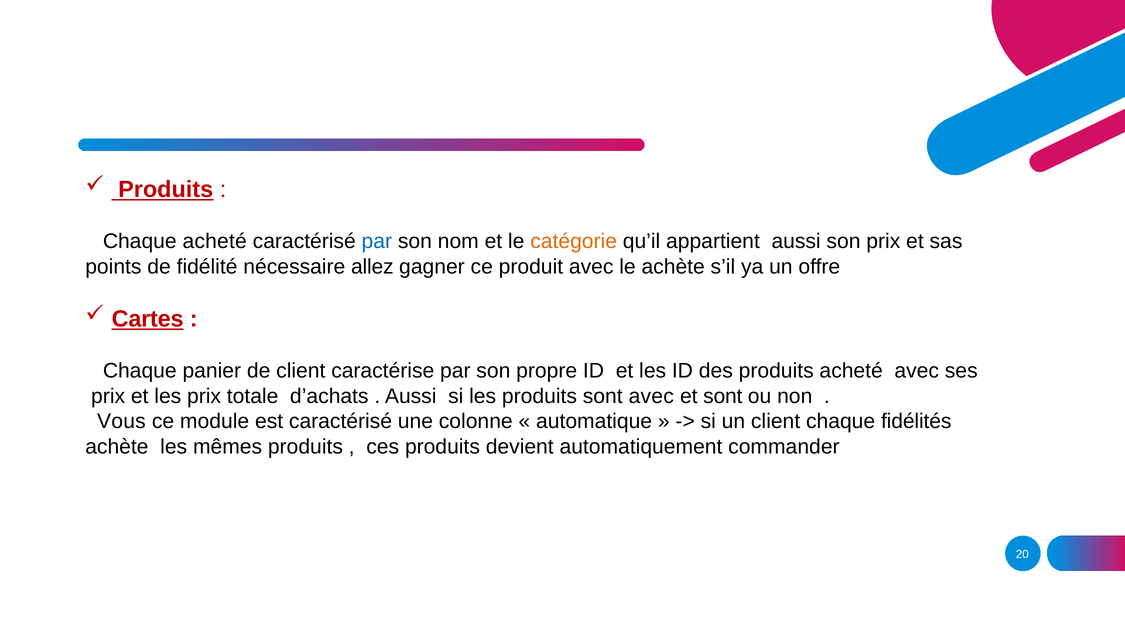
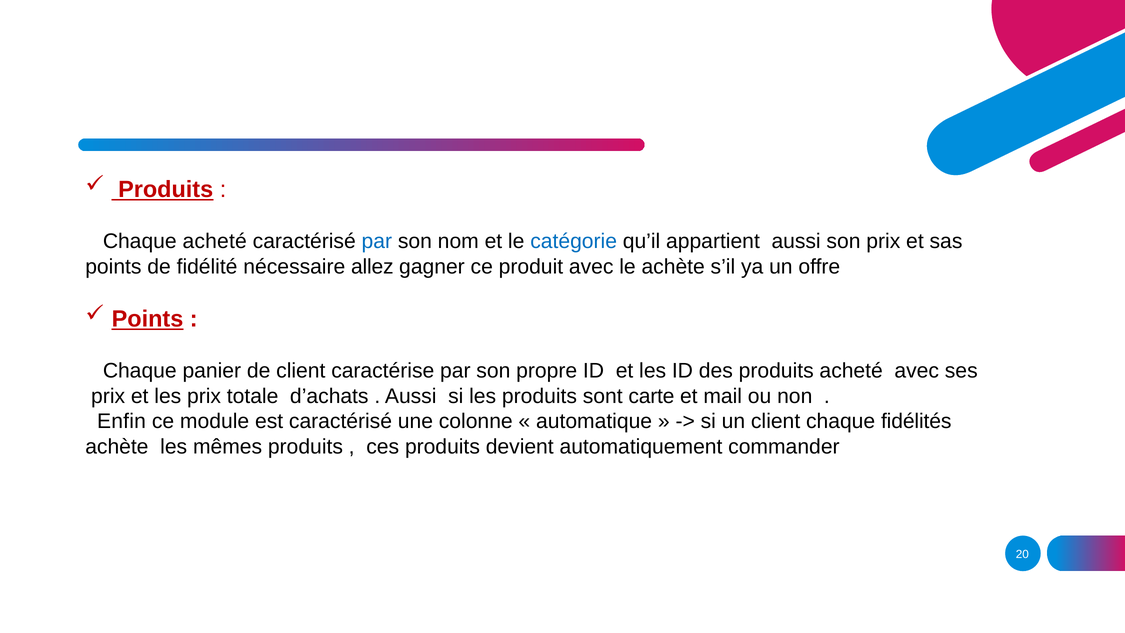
catégorie colour: orange -> blue (574, 241)
Cartes: Cartes -> Points (147, 319)
sont avec: avec -> carte (651, 396)
et sont: sont -> mail (723, 396)
Vous: Vous -> Enfin (121, 421)
